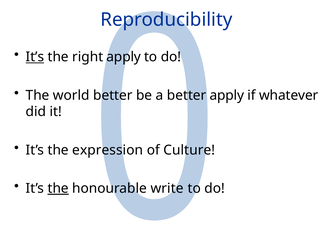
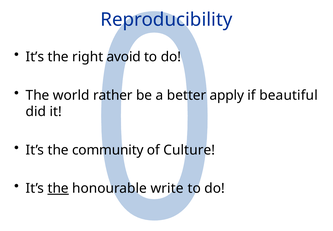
It’s underline: present -> none (35, 57)
right apply: apply -> avoid (124, 57)
world better: better -> rather (113, 95)
whatever: whatever -> beautiful (289, 95)
expression: expression -> community (108, 150)
